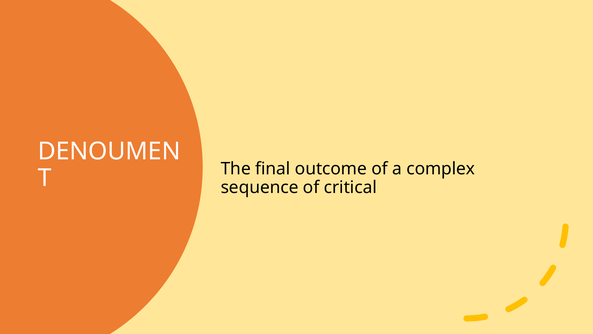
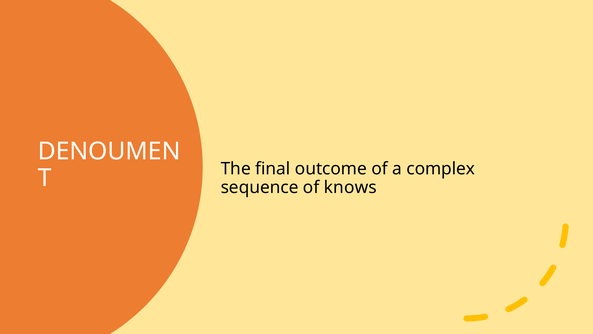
critical: critical -> knows (350, 187)
